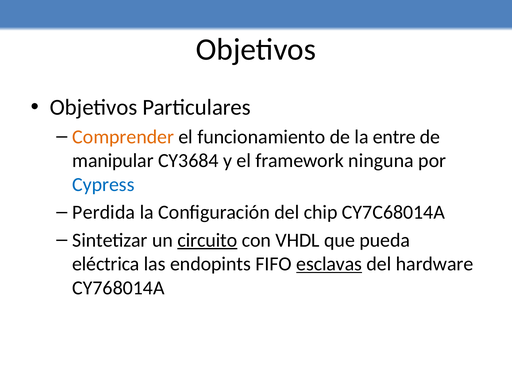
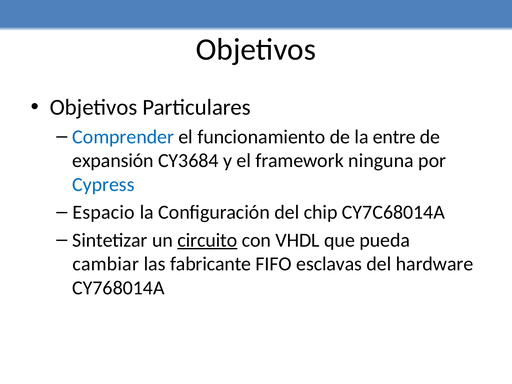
Comprender colour: orange -> blue (123, 137)
manipular: manipular -> expansión (113, 161)
Perdida: Perdida -> Espacio (104, 212)
eléctrica: eléctrica -> cambiar (106, 264)
endopints: endopints -> fabricante (211, 264)
esclavas underline: present -> none (329, 264)
